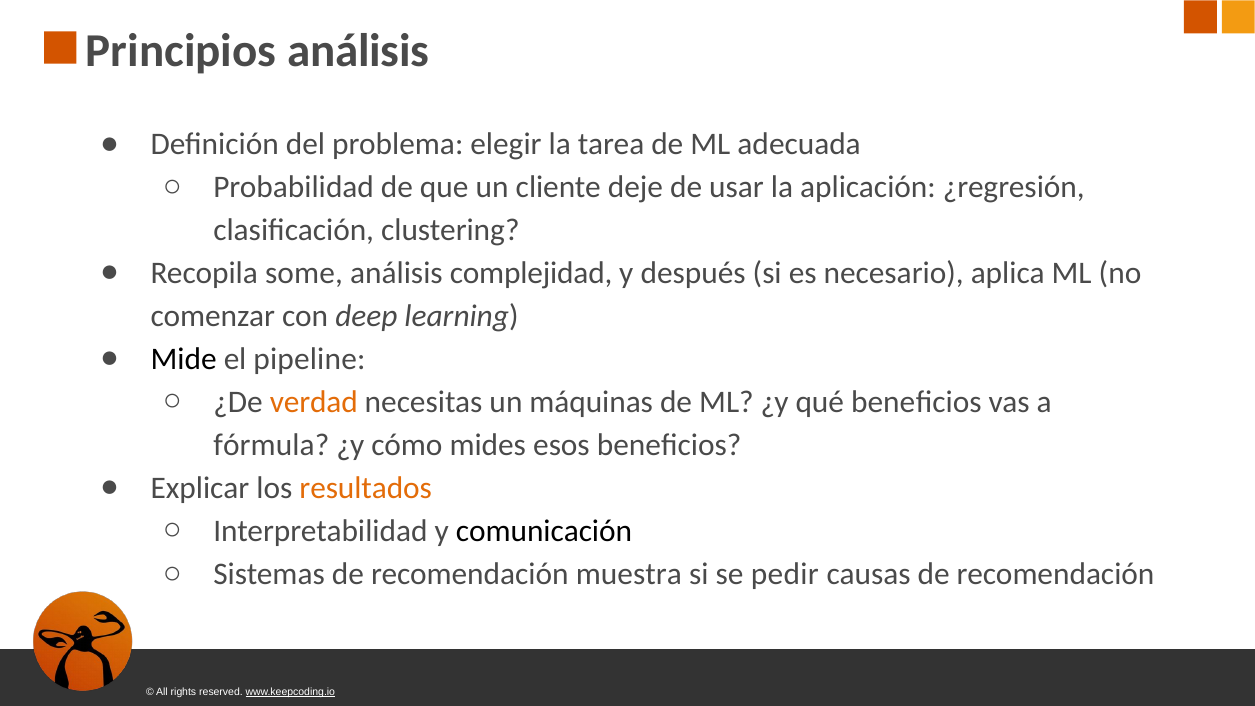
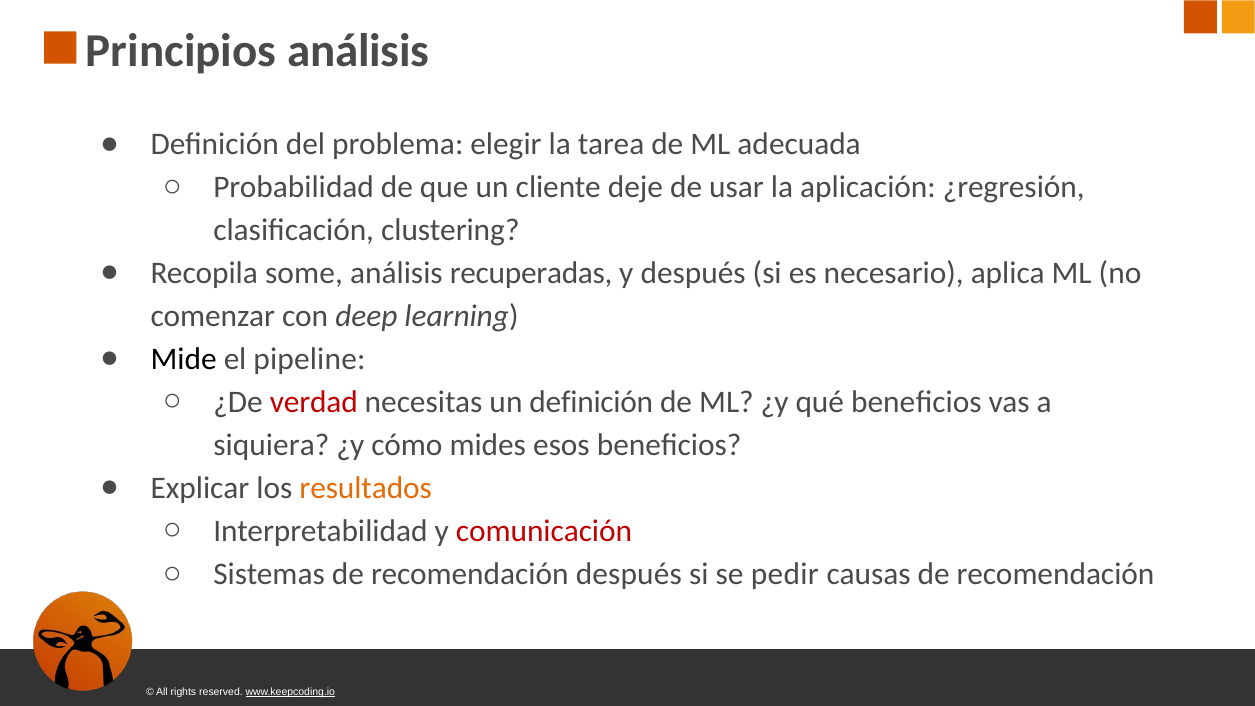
complejidad: complejidad -> recuperadas (531, 273)
verdad colour: orange -> red (314, 402)
un máquinas: máquinas -> definición (591, 402)
fórmula: fórmula -> siquiera (271, 445)
comunicación colour: black -> red (544, 531)
recomendación muestra: muestra -> después (629, 574)
